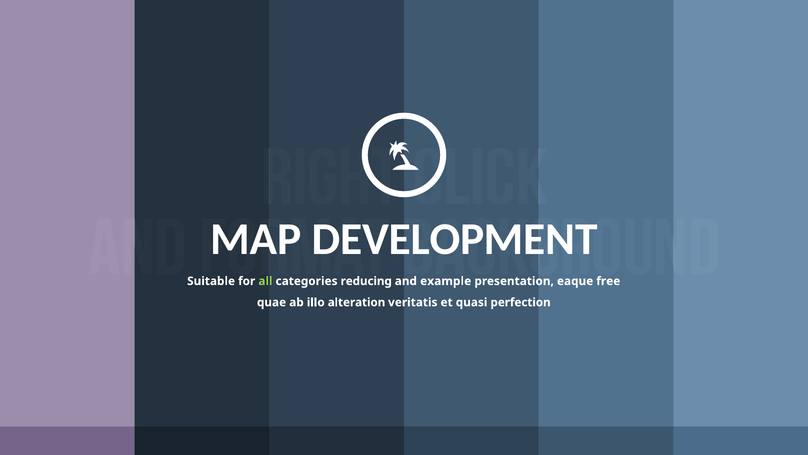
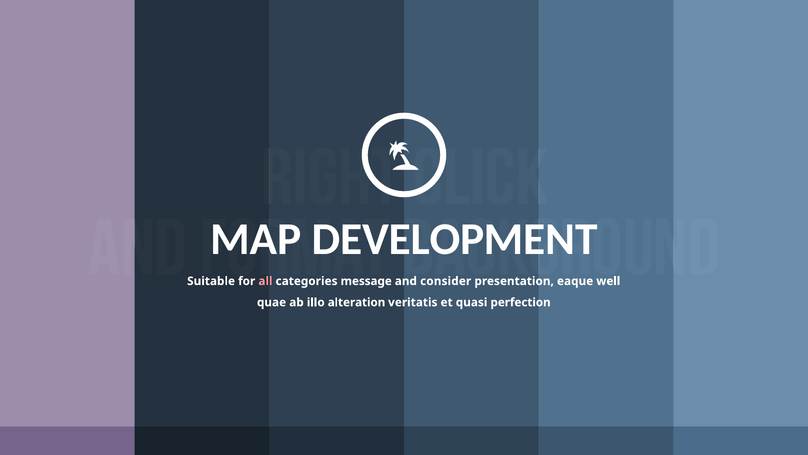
all colour: light green -> pink (265, 281)
reducing: reducing -> message (366, 281)
example: example -> consider (446, 281)
free: free -> well (608, 281)
